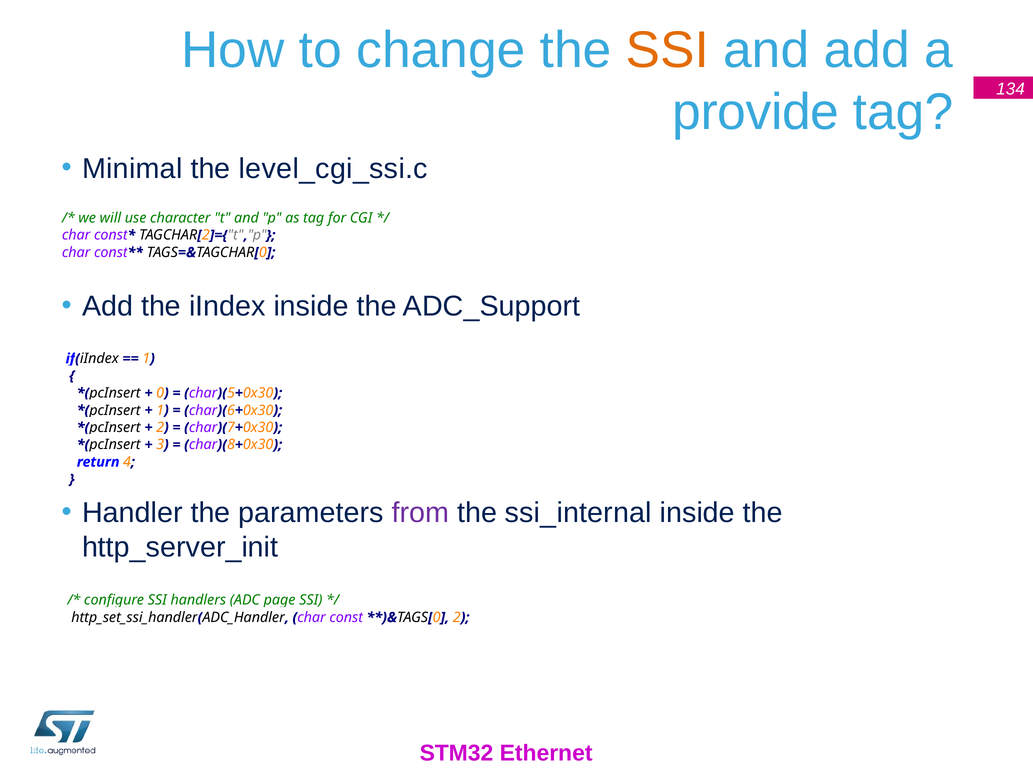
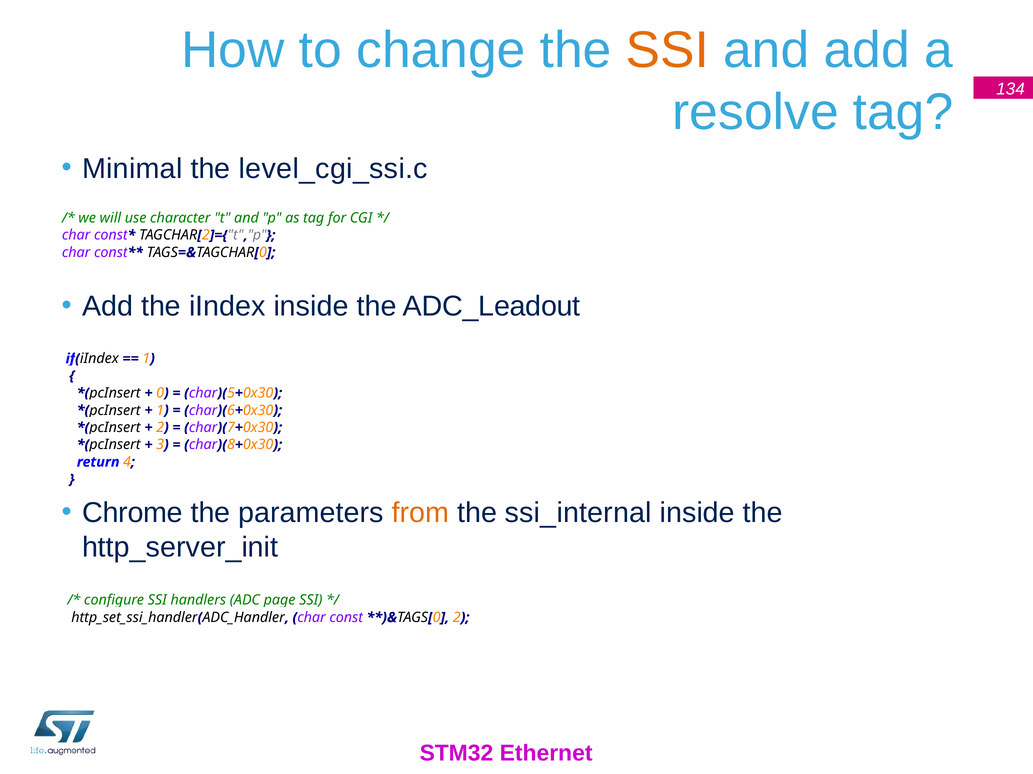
provide: provide -> resolve (756, 112)
ADC_Support: ADC_Support -> ADC_Leadout (492, 307)
Handler: Handler -> Chrome (132, 513)
from colour: purple -> orange (420, 513)
